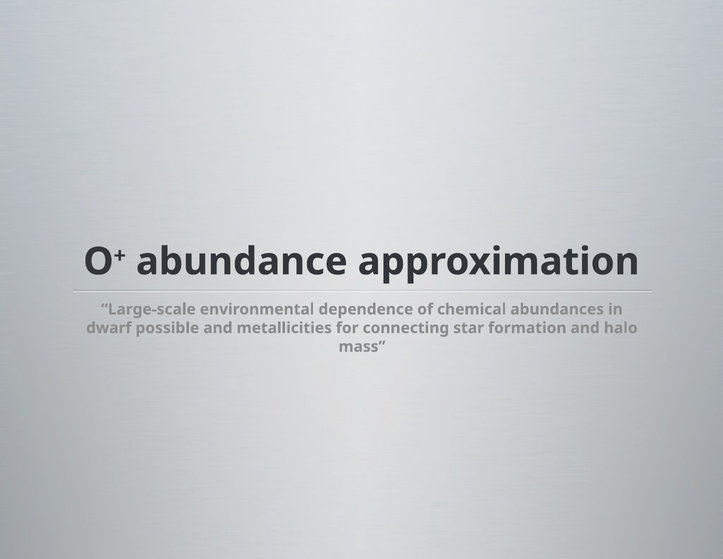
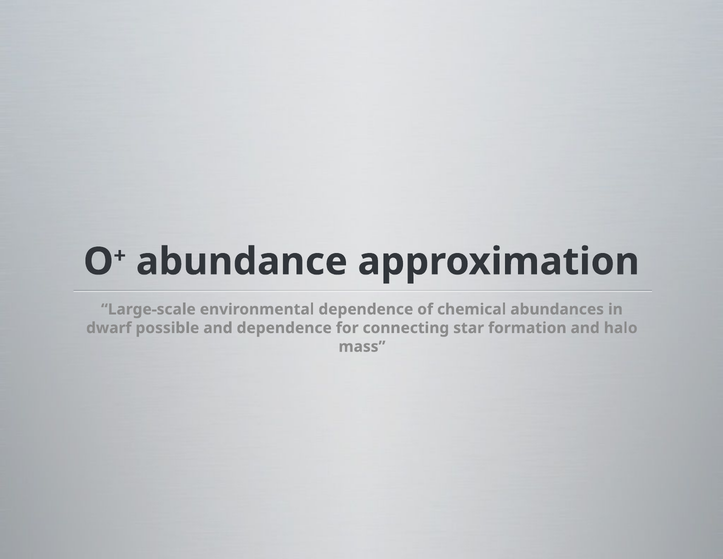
and metallicities: metallicities -> dependence (284, 328)
